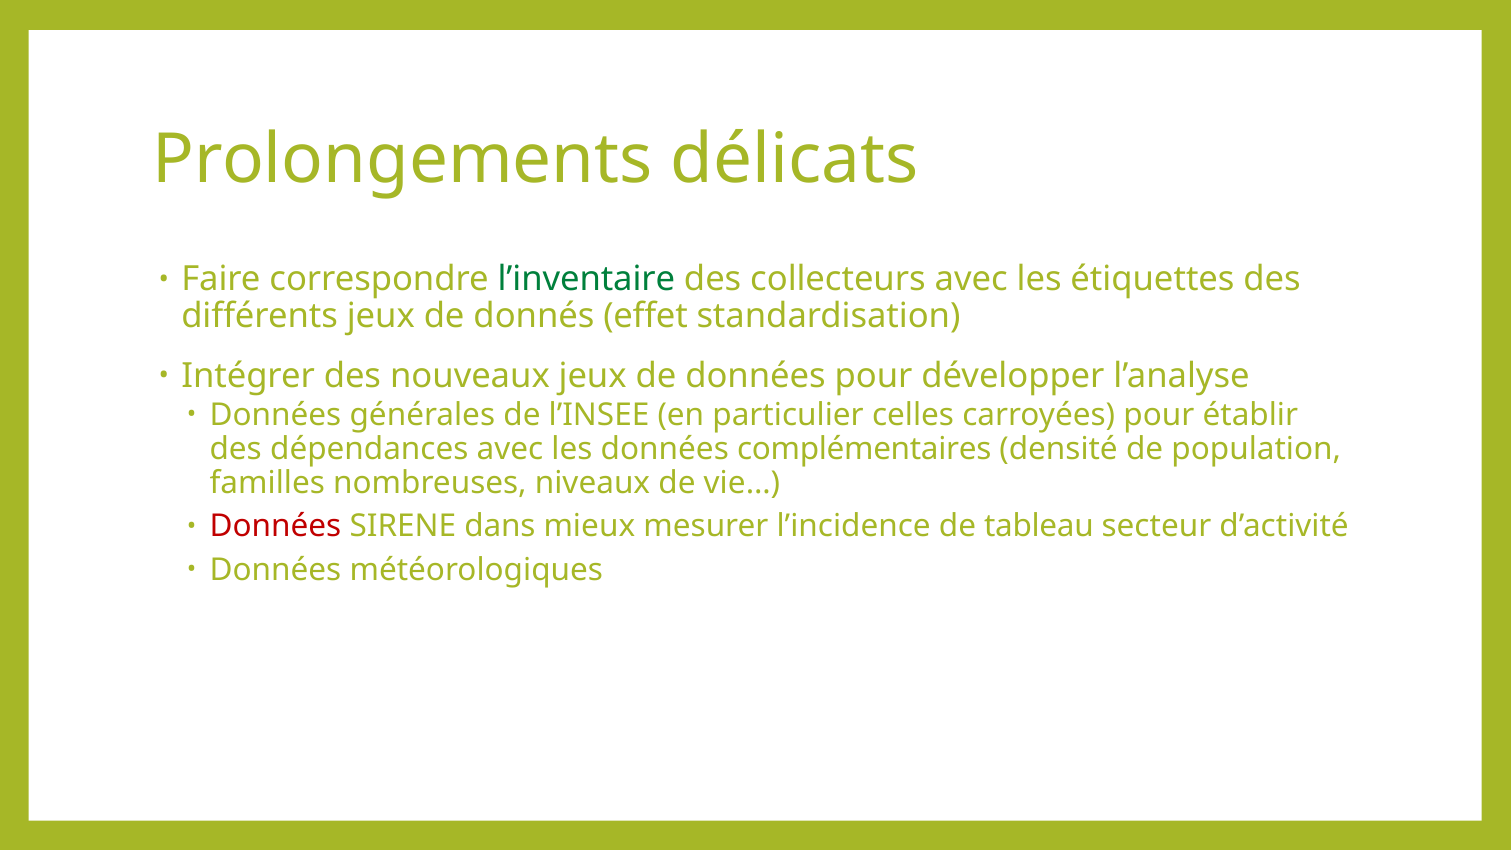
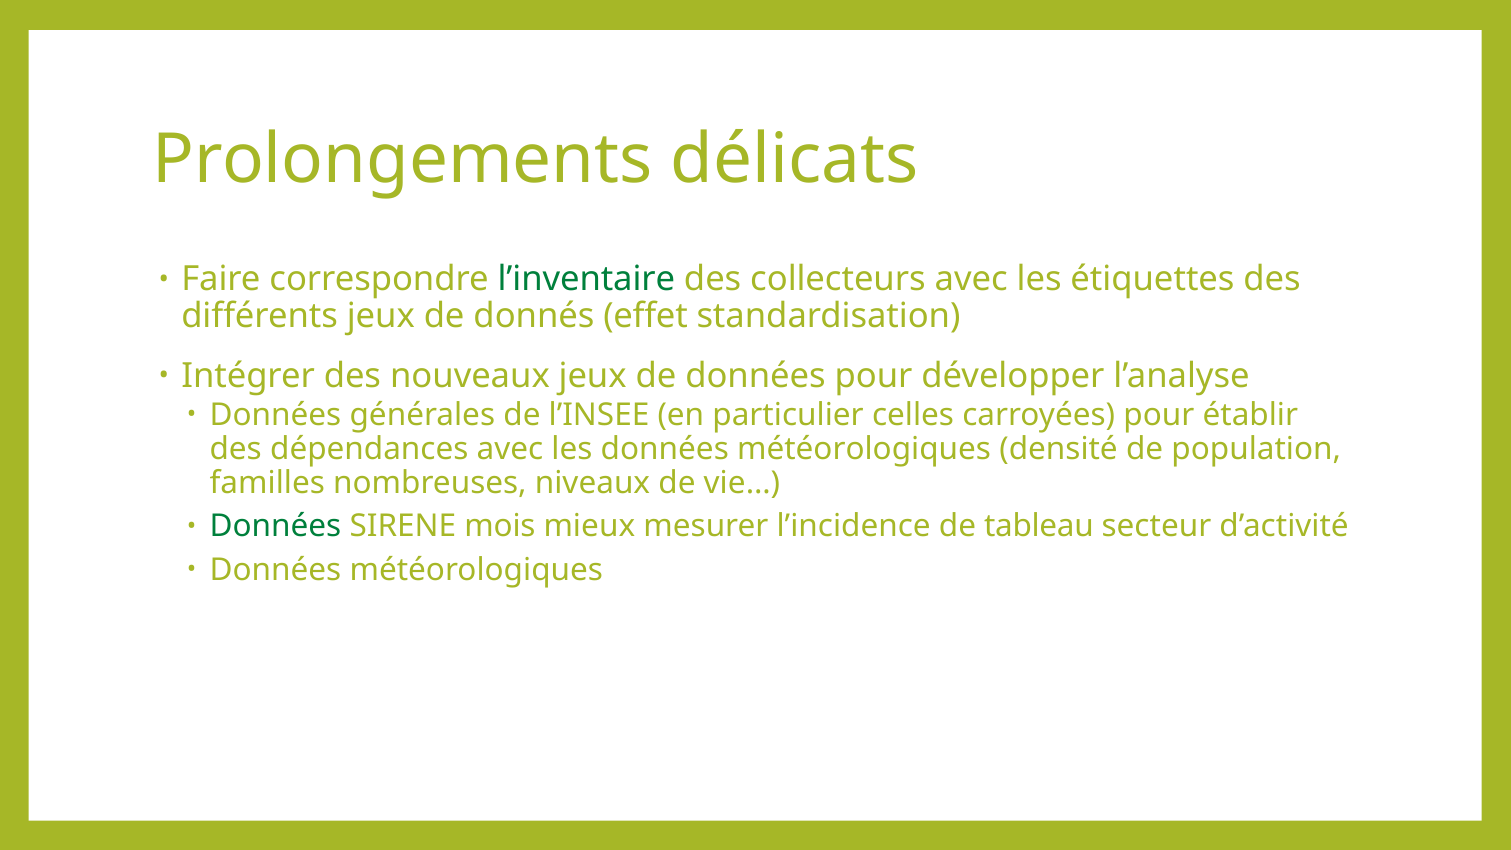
les données complémentaires: complémentaires -> météorologiques (864, 449)
Données colour: red -> green (275, 526)
dans: dans -> mois (500, 526)
